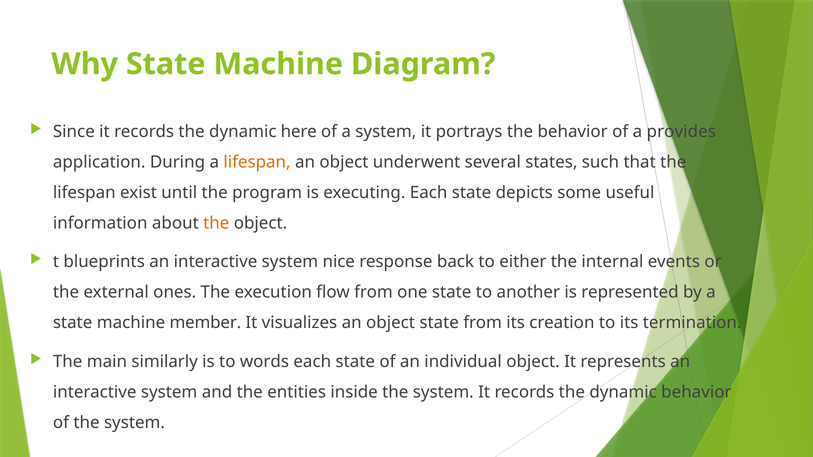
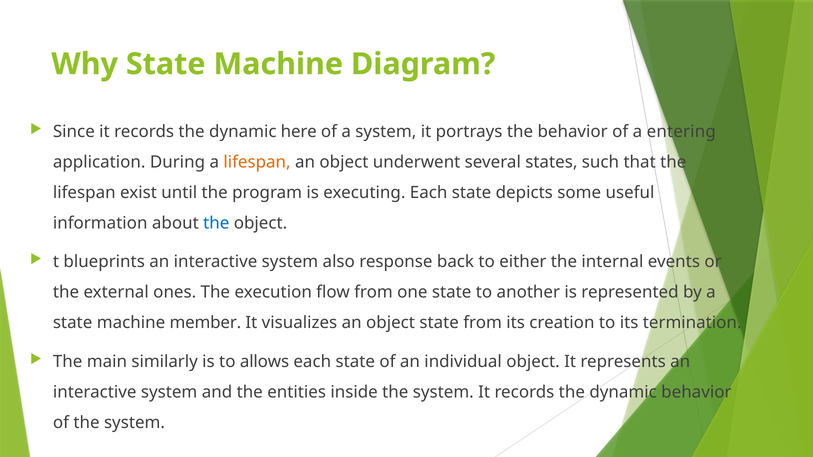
provides: provides -> entering (681, 132)
the colour: orange -> blue (216, 223)
nice: nice -> also (339, 262)
words: words -> allows (265, 362)
